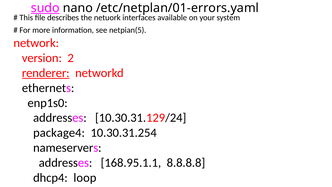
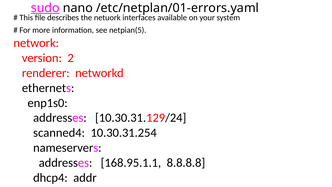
renderer underline: present -> none (46, 73)
package4: package4 -> scanned4 (59, 133)
loop: loop -> addr (85, 177)
